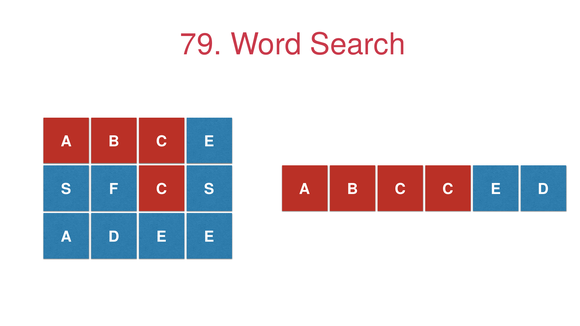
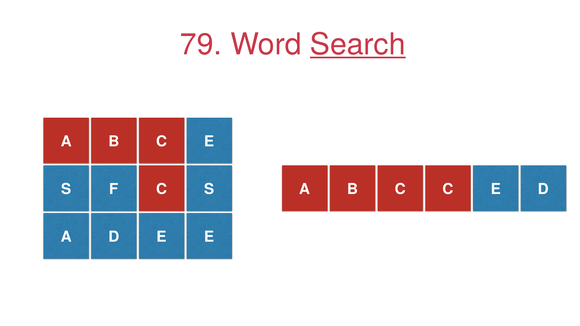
Search underline: none -> present (358, 45)
